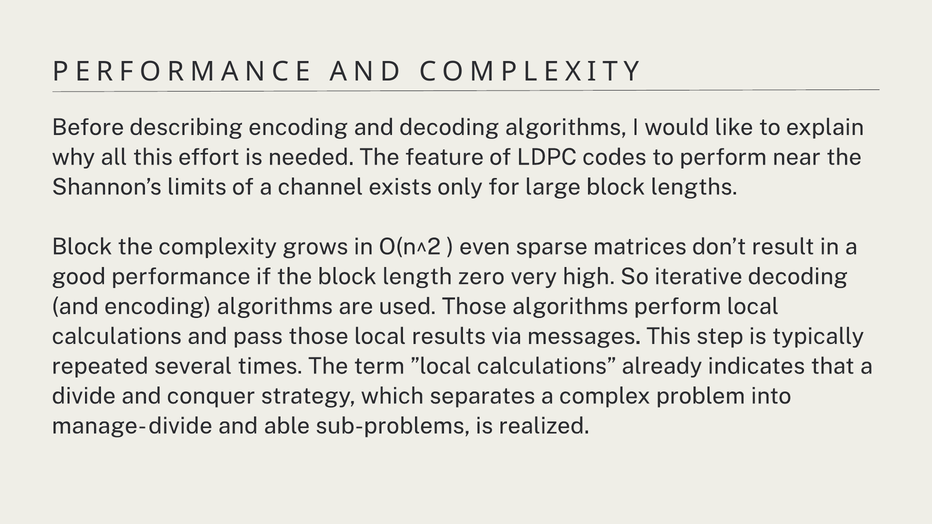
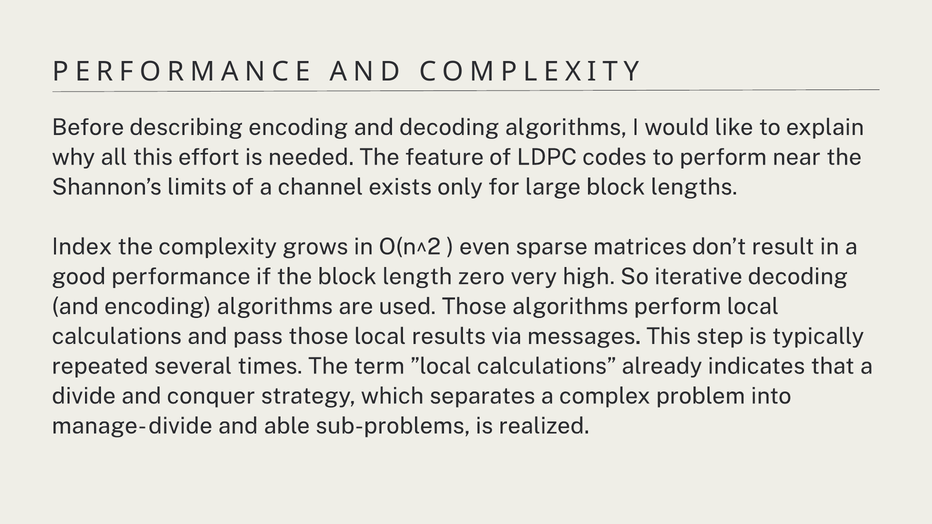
Block: Block -> Index (82, 247)
